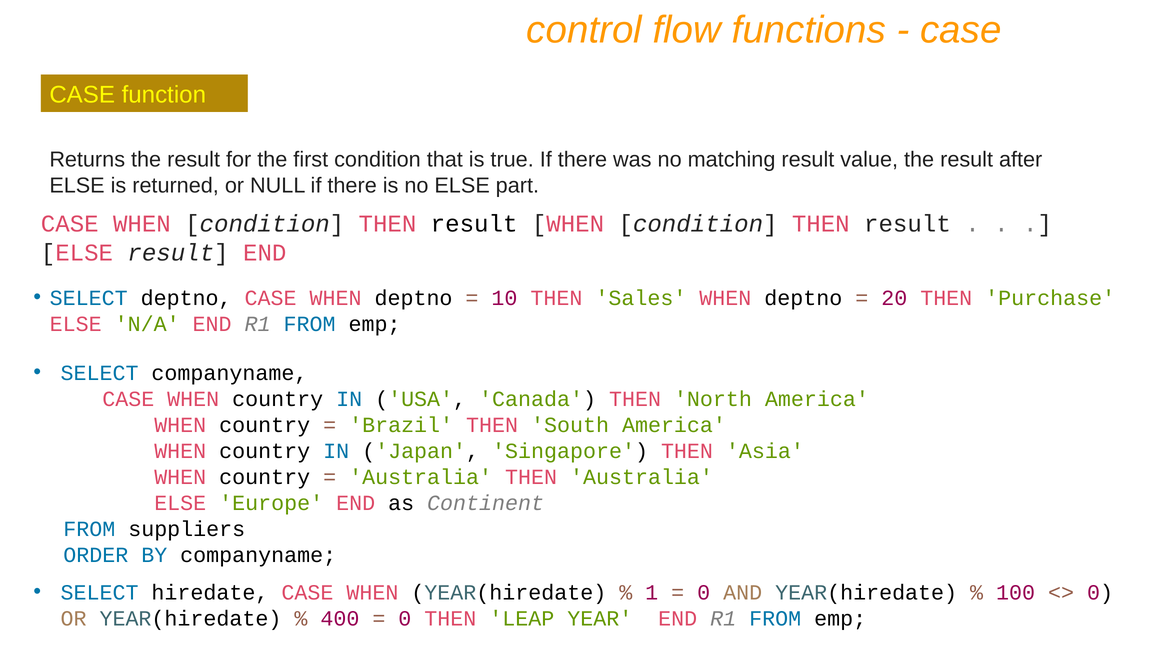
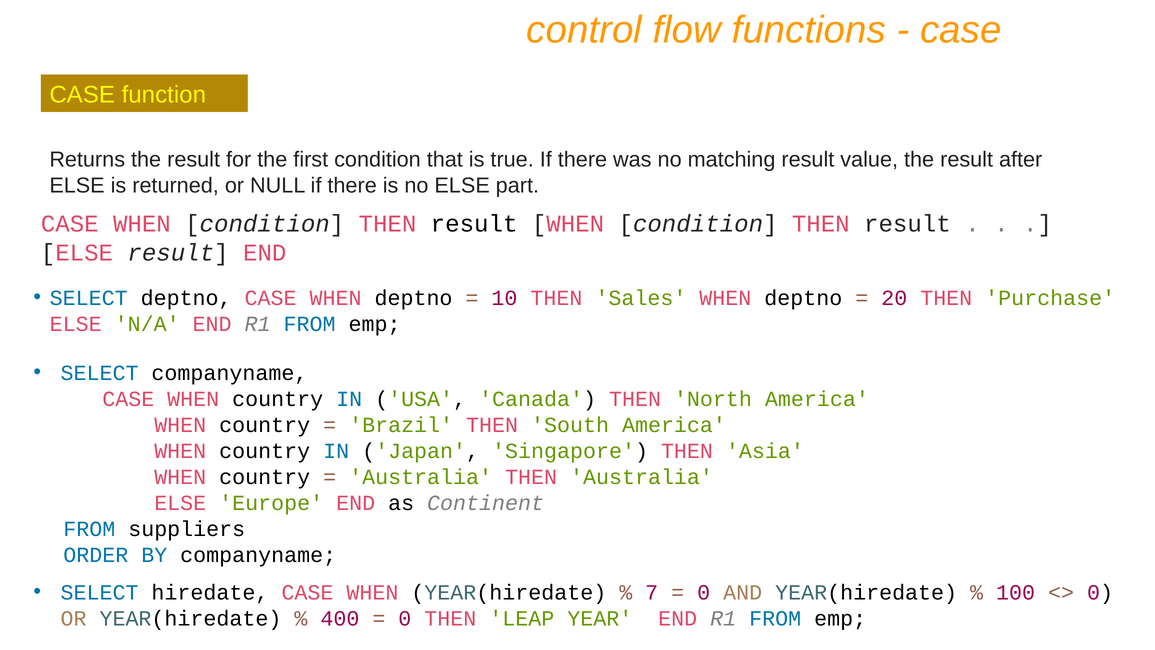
1: 1 -> 7 (652, 592)
